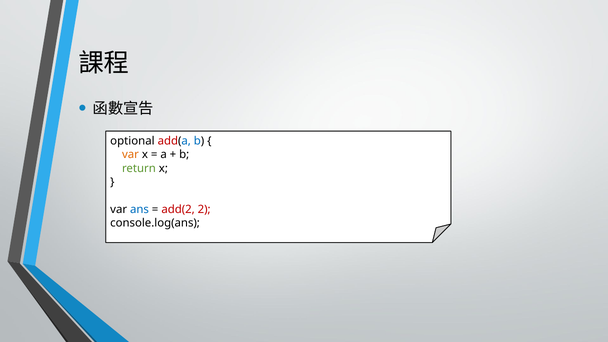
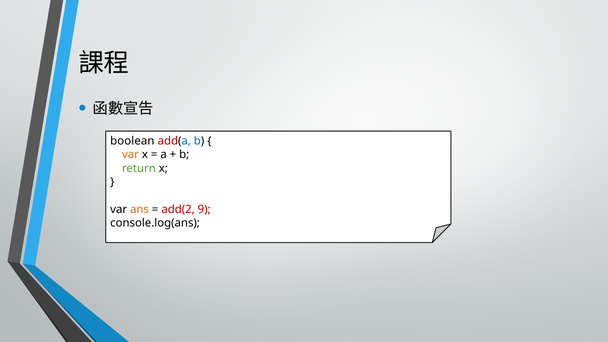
optional: optional -> boolean (132, 141)
ans colour: blue -> orange (140, 209)
2: 2 -> 9 (204, 209)
